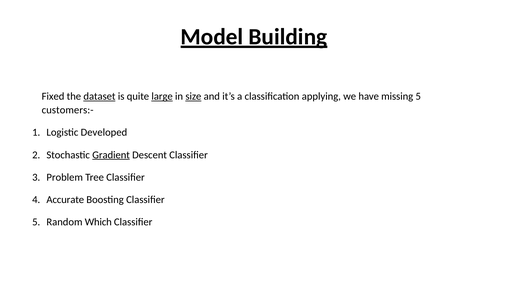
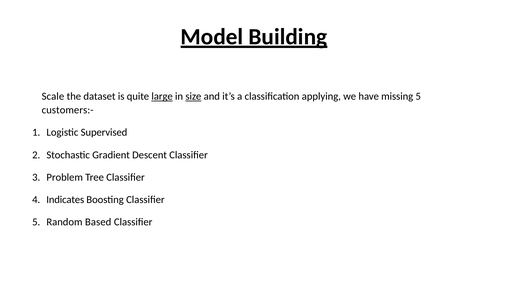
Fixed: Fixed -> Scale (53, 96)
dataset underline: present -> none (99, 96)
Developed: Developed -> Supervised (104, 132)
Gradient underline: present -> none (111, 155)
Accurate: Accurate -> Indicates (65, 199)
Which: Which -> Based (98, 222)
